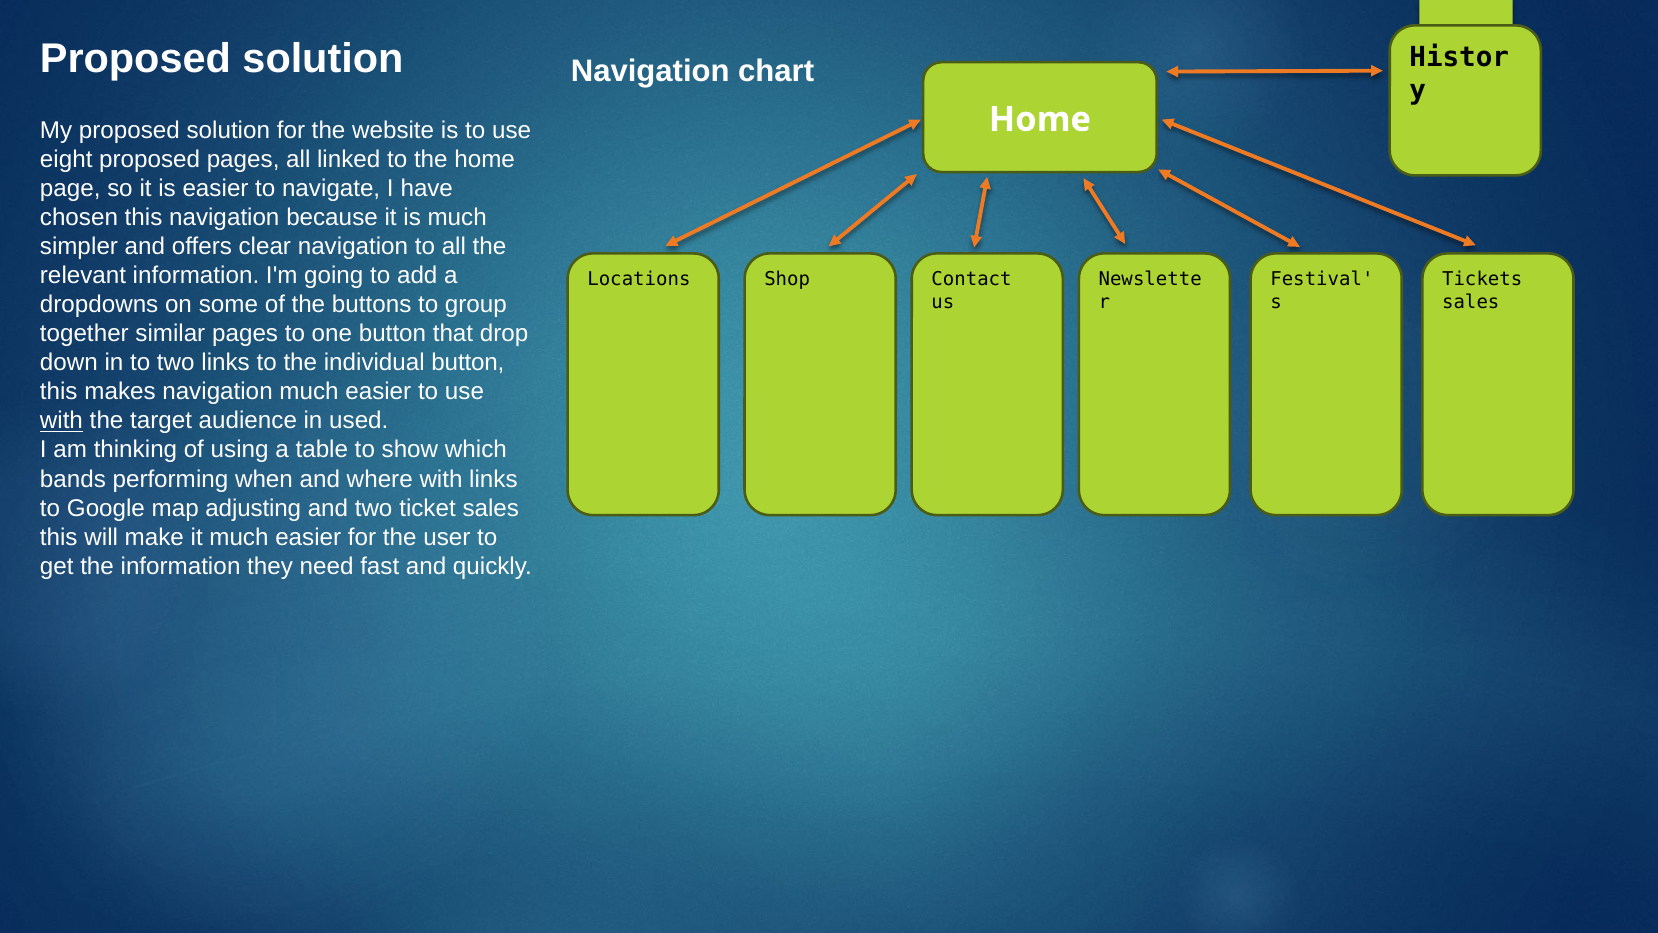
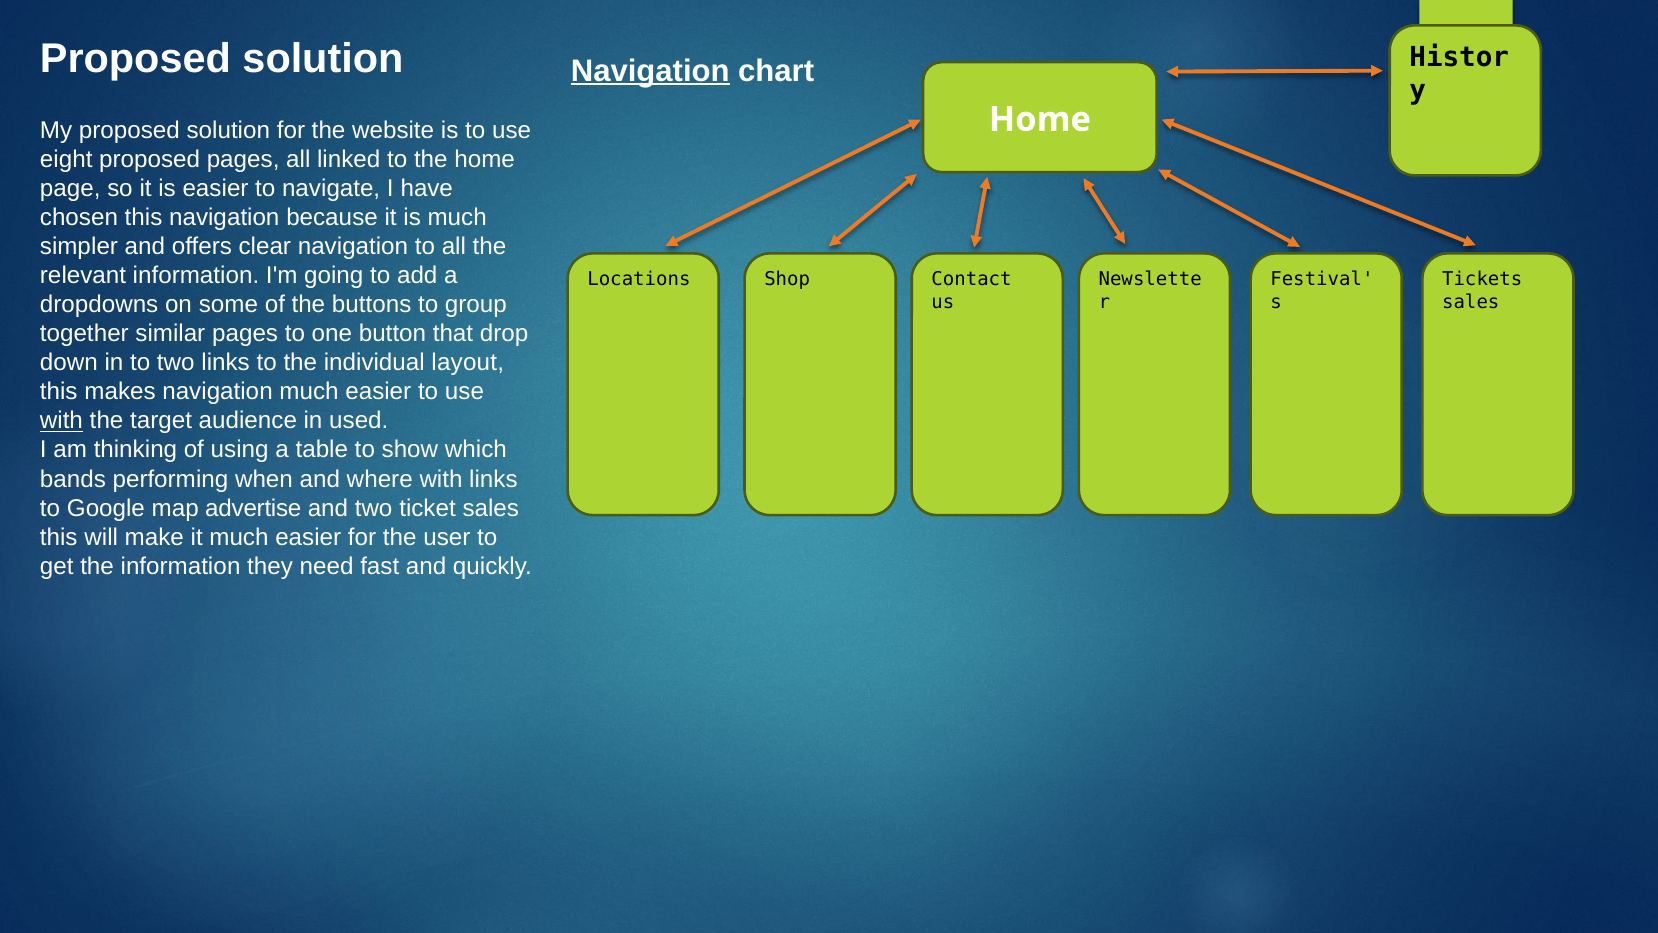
Navigation underline: none -> present (650, 71)
individual button: button -> layout (468, 363)
adjusting: adjusting -> advertise (253, 508)
